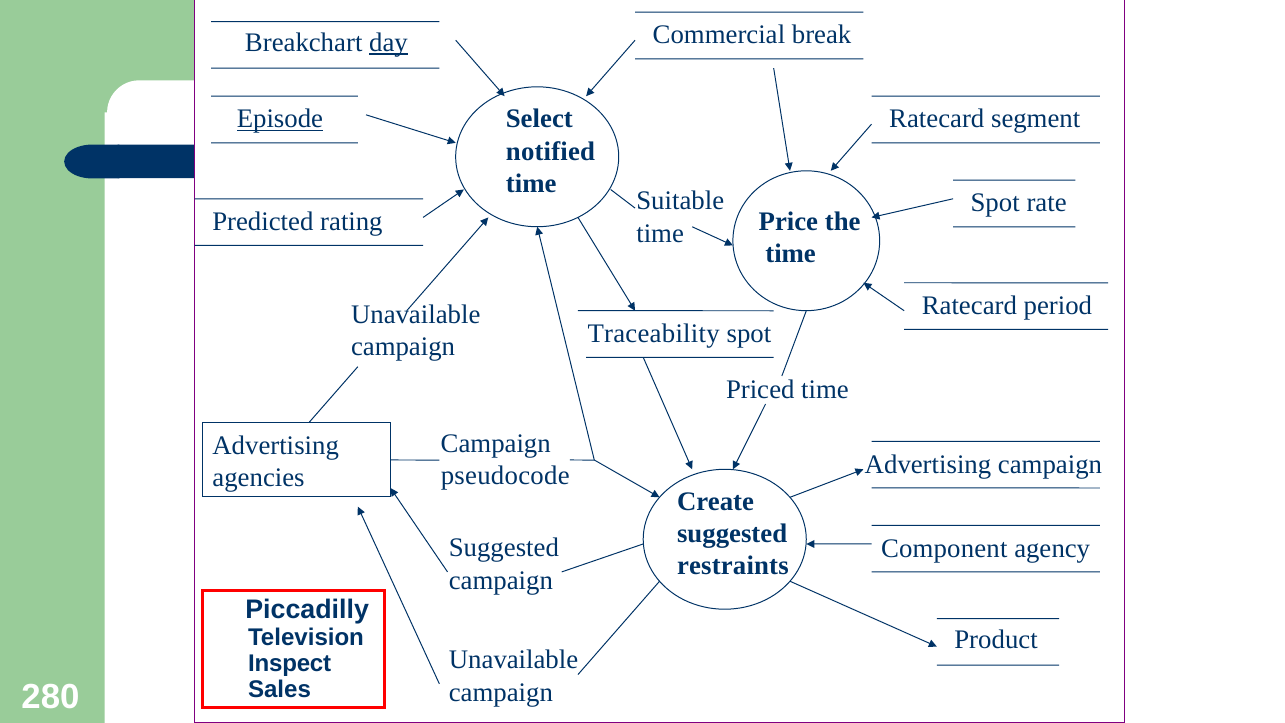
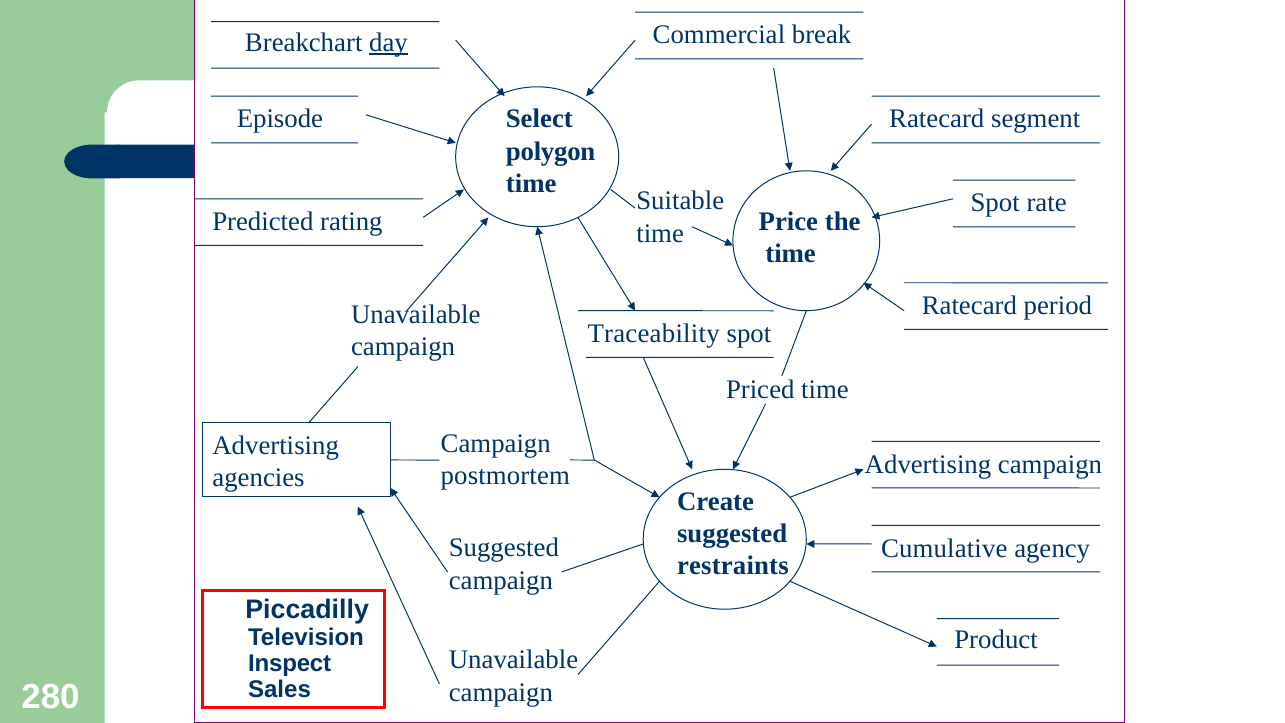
Episode underline: present -> none (280, 119)
notified: notified -> polygon (551, 151)
pseudocode: pseudocode -> postmortem (505, 476)
Component: Component -> Cumulative (944, 548)
